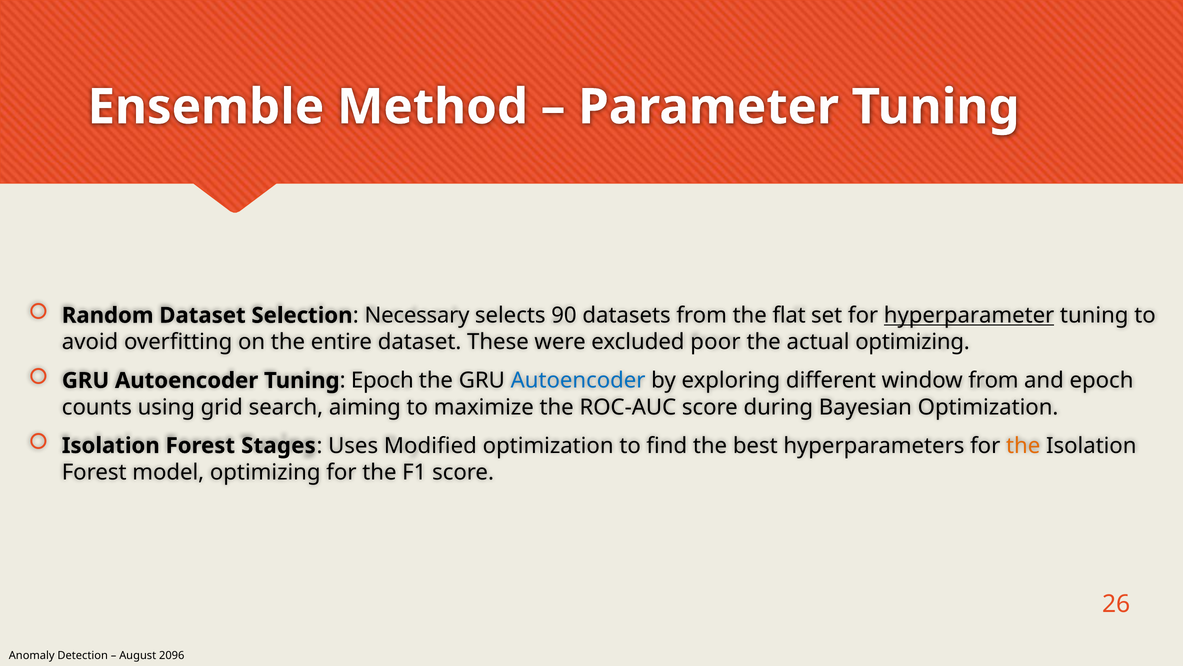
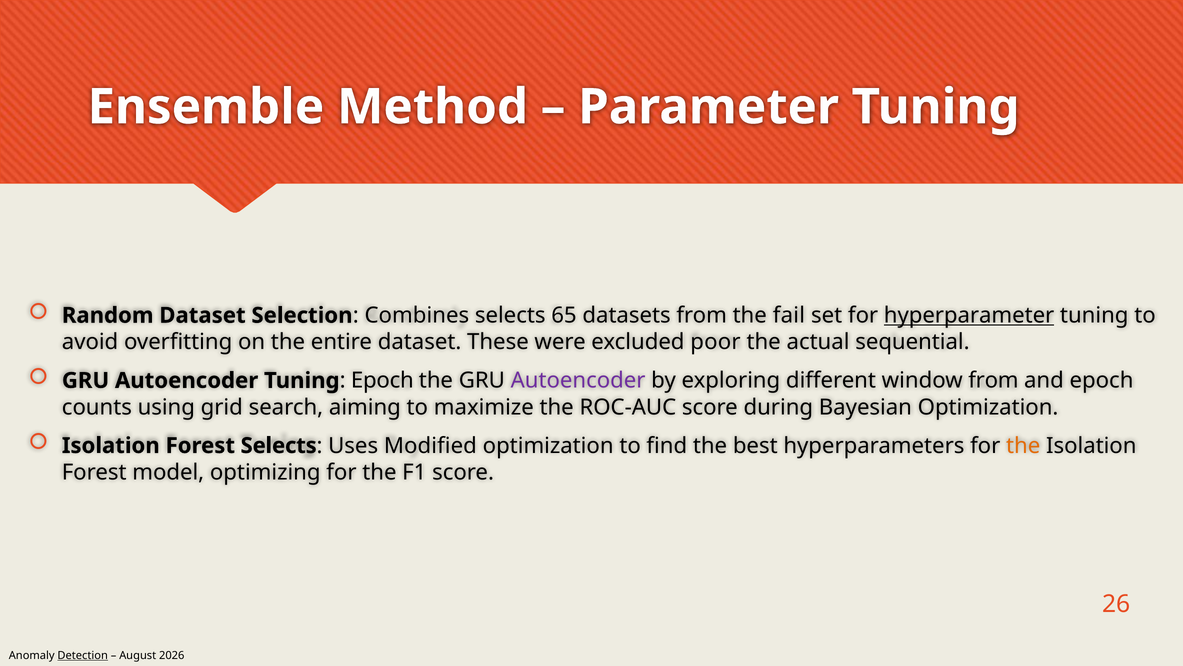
Necessary: Necessary -> Combines (417, 315)
90: 90 -> 65 (564, 315)
flat: flat -> fail (789, 315)
actual optimizing: optimizing -> sequential (912, 342)
Autoencoder colour: blue -> purple (578, 380)
Forest Stages: Stages -> Selects (279, 445)
Detection underline: none -> present (83, 655)
2096: 2096 -> 2026 (172, 655)
